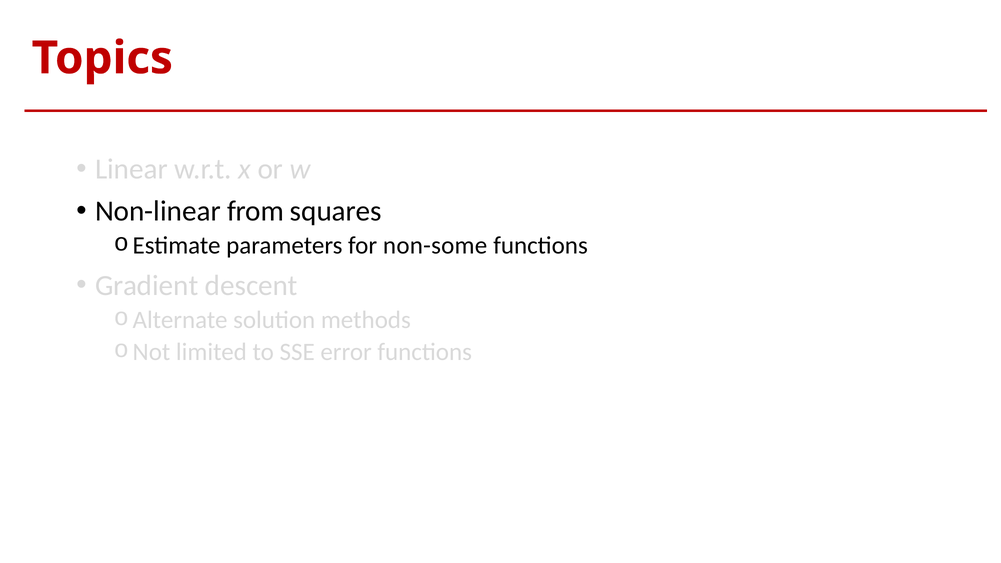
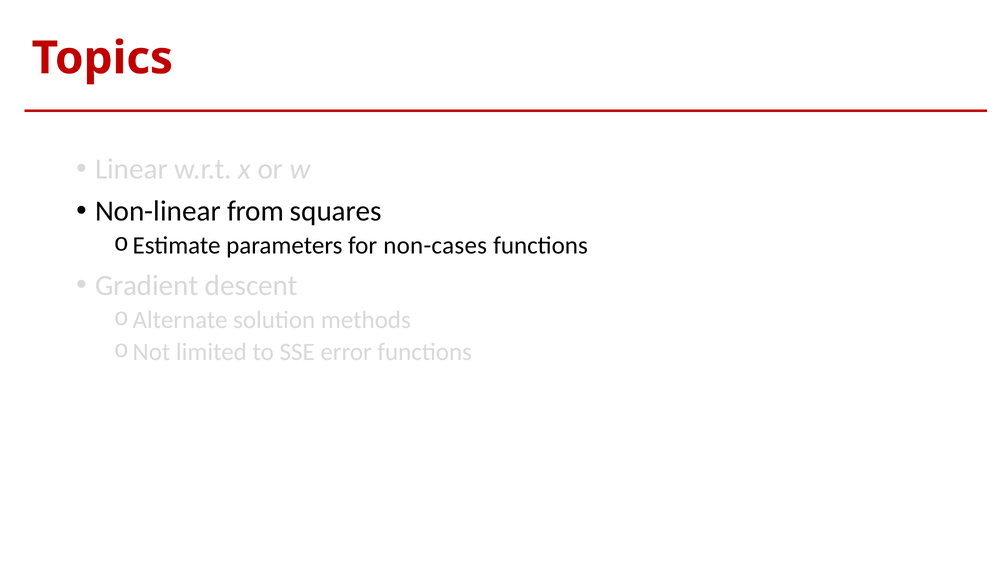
non-some: non-some -> non-cases (435, 246)
